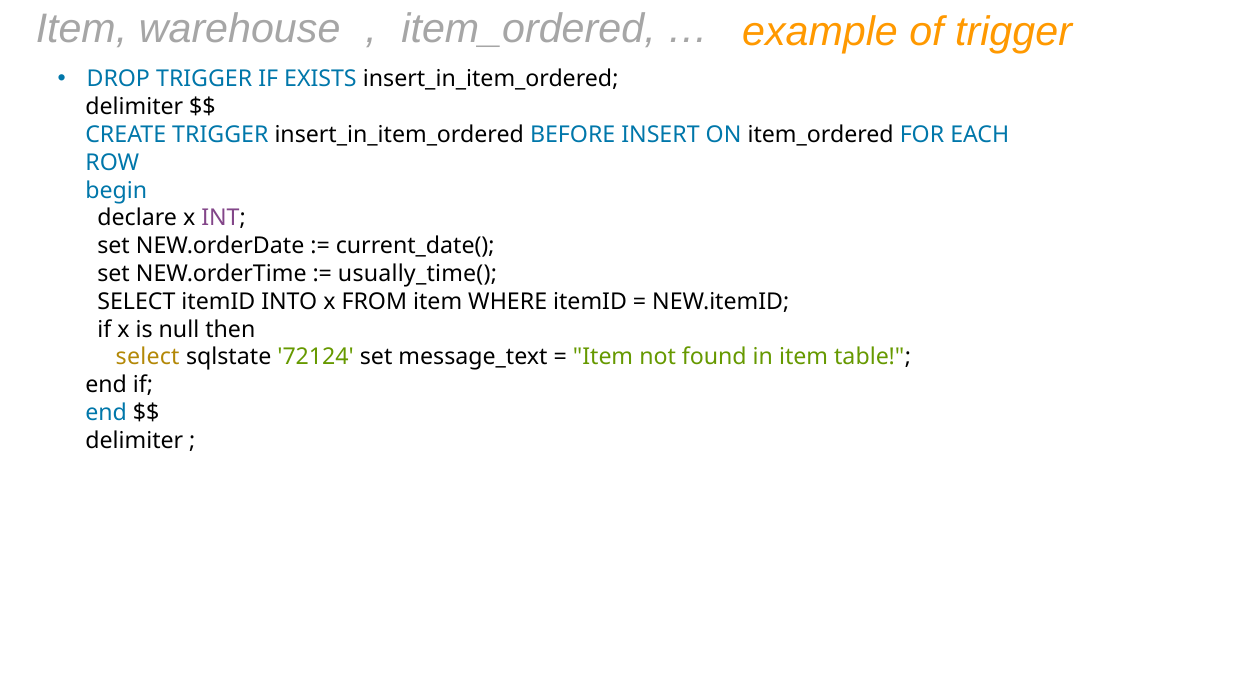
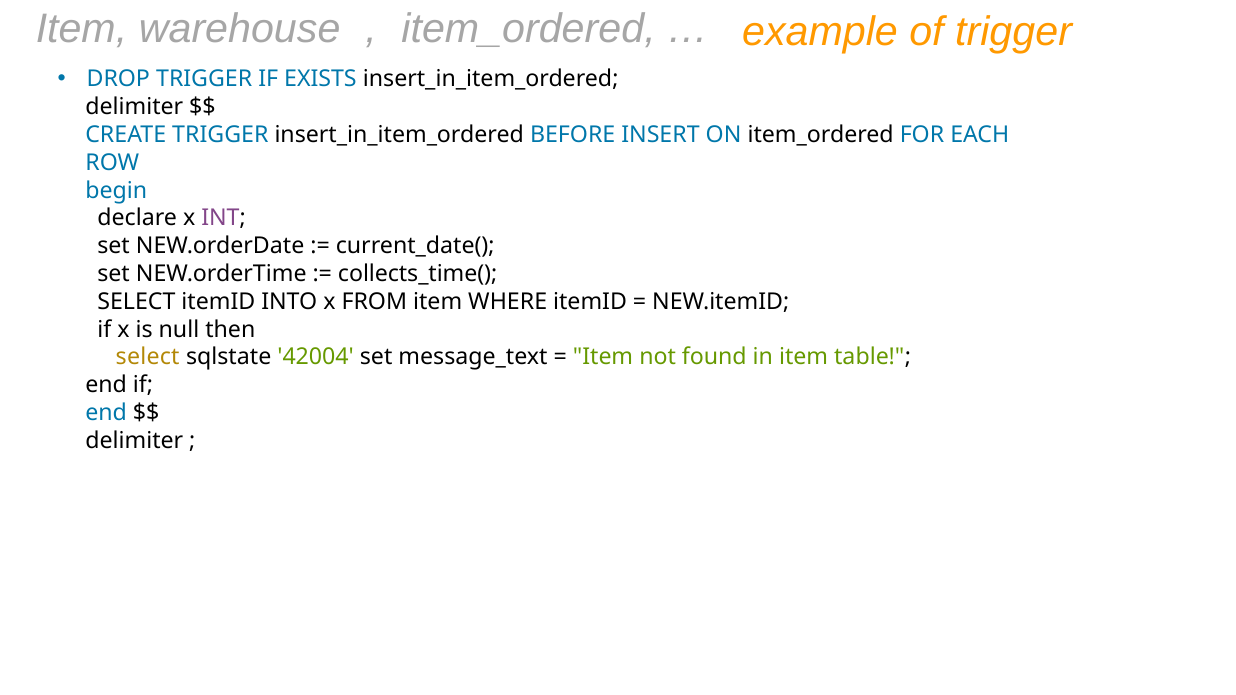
usually_time(: usually_time( -> collects_time( (418, 274)
72124: 72124 -> 42004 (316, 357)
